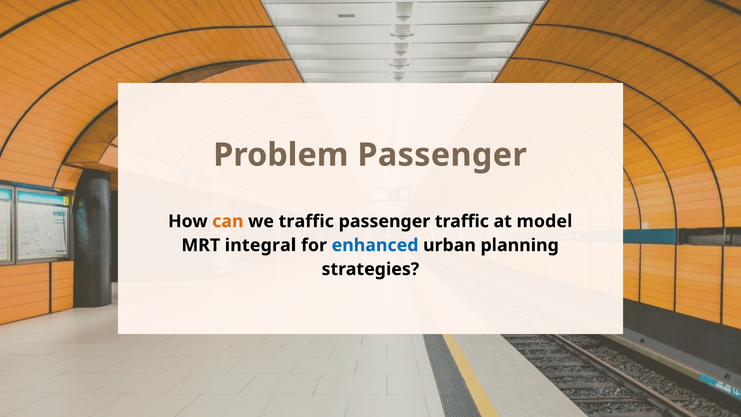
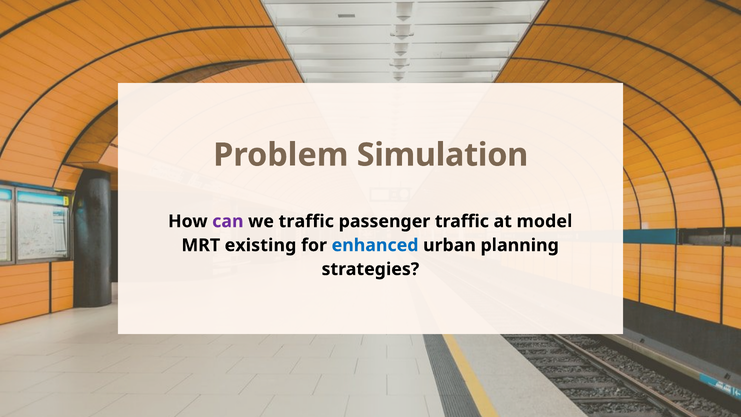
Problem Passenger: Passenger -> Simulation (442, 155)
can colour: orange -> purple (228, 221)
integral: integral -> existing (261, 245)
